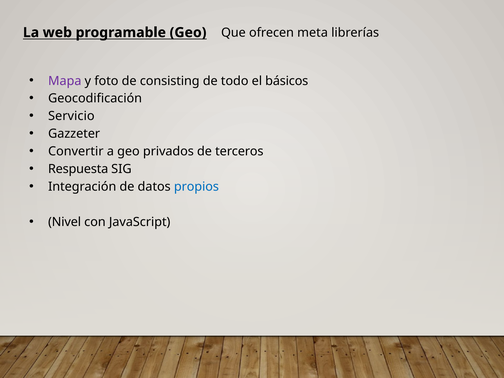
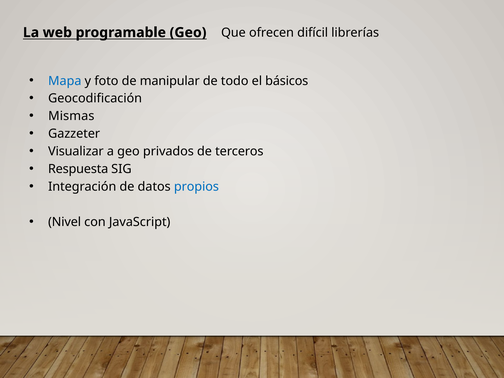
meta: meta -> difícil (313, 33)
Mapa colour: purple -> blue (65, 81)
consisting: consisting -> manipular (170, 81)
Servicio: Servicio -> Mismas (71, 116)
Convertir: Convertir -> Visualizar (76, 151)
